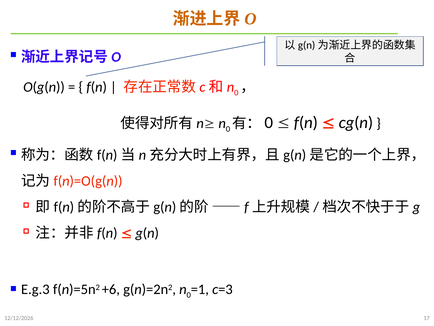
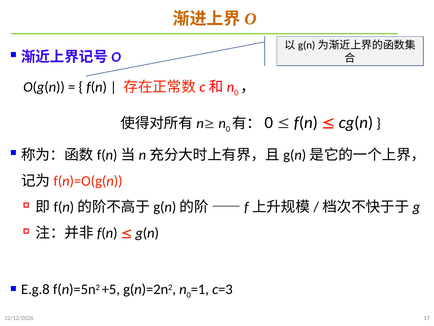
E.g.3: E.g.3 -> E.g.8 (35, 289)
+6: +6 -> +5 (111, 289)
